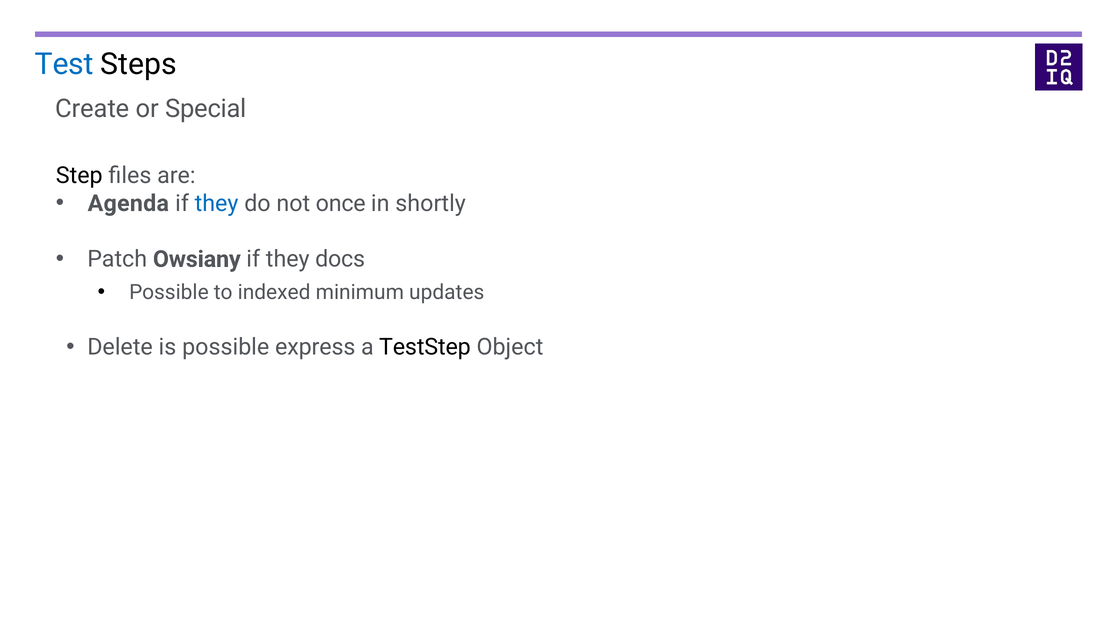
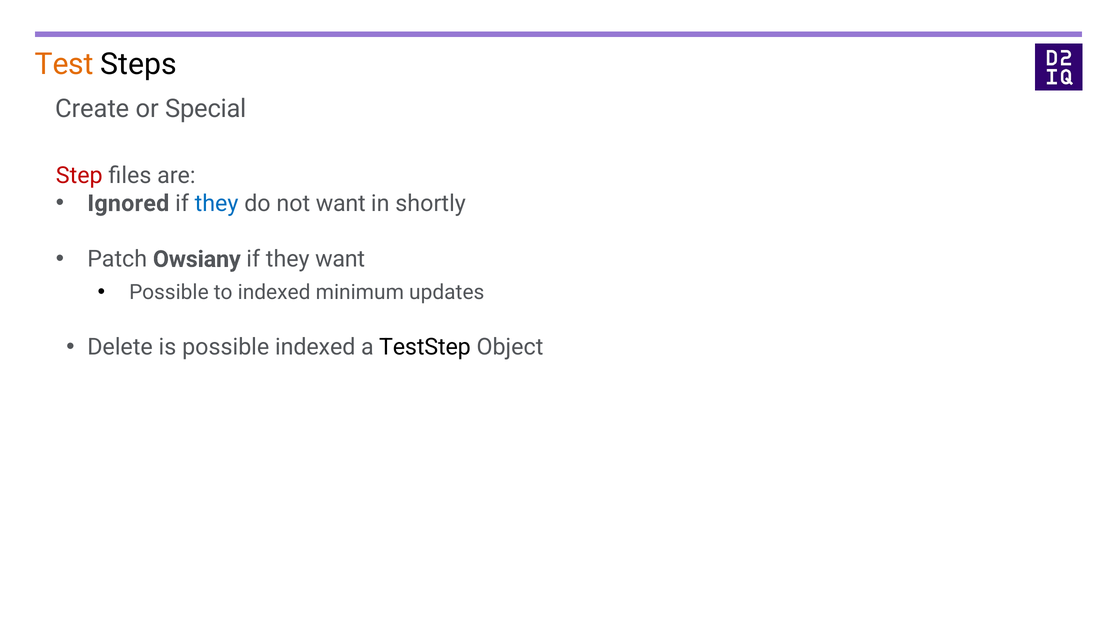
Test colour: blue -> orange (64, 64)
Step colour: black -> red (79, 176)
Agenda: Agenda -> Ignored (128, 203)
not once: once -> want (341, 203)
they docs: docs -> want (340, 259)
possible express: express -> indexed (315, 347)
